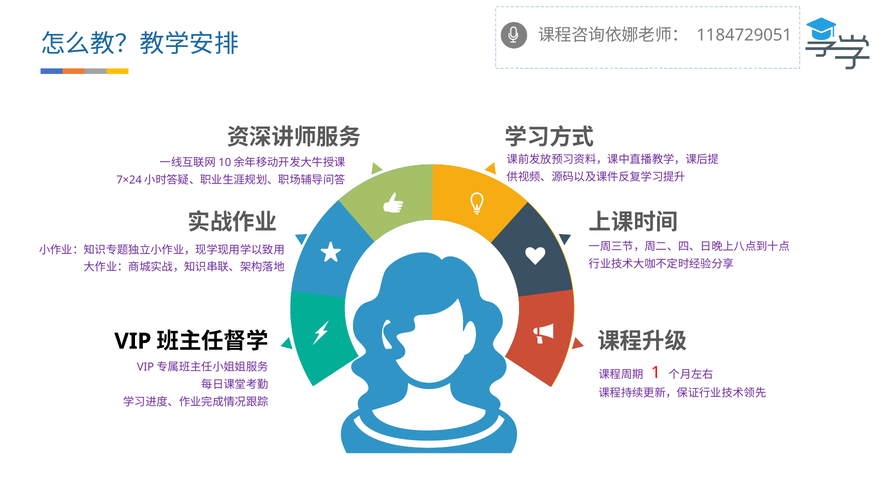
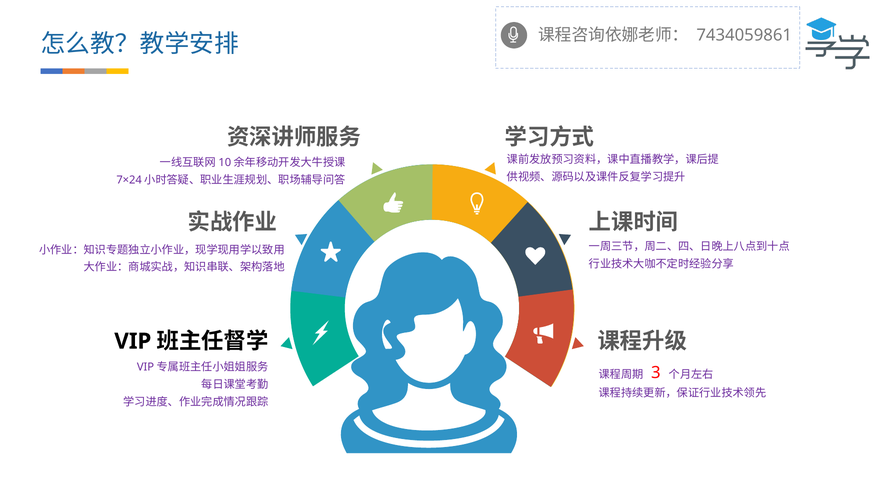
1184729051: 1184729051 -> 7434059861 (744, 35)
1: 1 -> 3 (656, 372)
